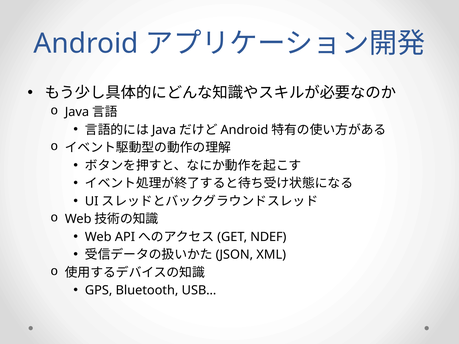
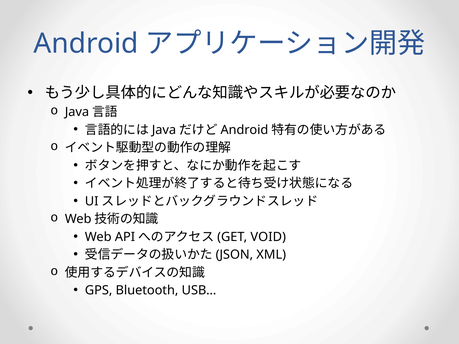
NDEF: NDEF -> VOID (268, 237)
